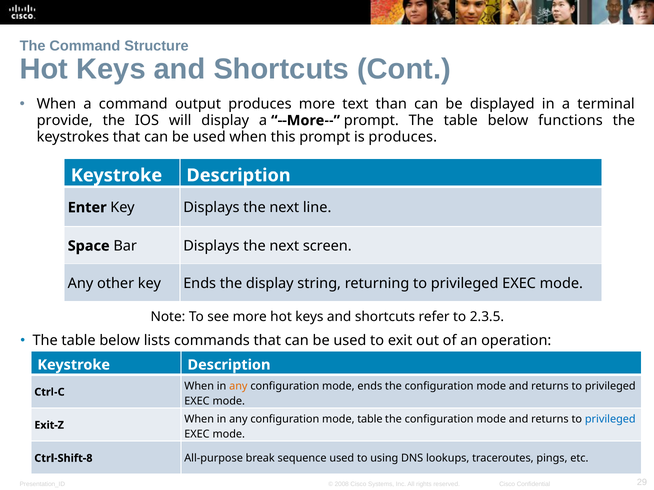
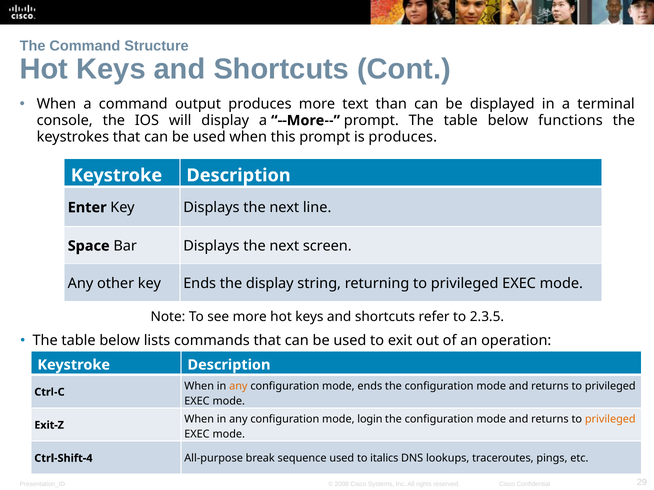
provide: provide -> console (65, 121)
mode table: table -> login (370, 420)
privileged colour: blue -> orange (610, 420)
Ctrl-Shift-8: Ctrl-Shift-8 -> Ctrl-Shift-4 (63, 459)
using: using -> italics (384, 459)
